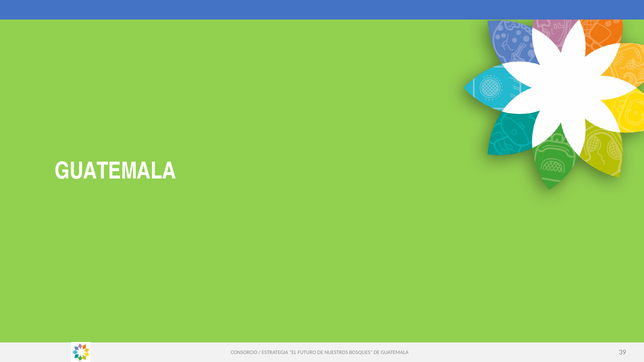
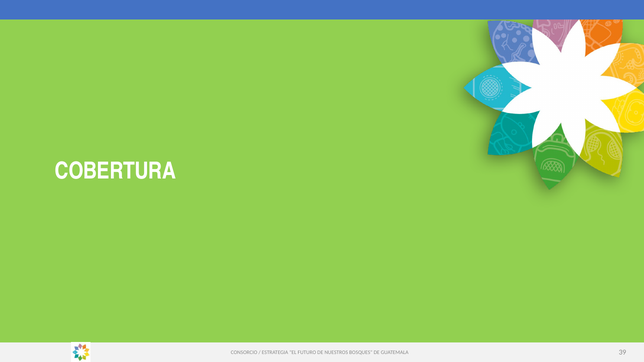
GUATEMALA: GUATEMALA -> COBERTURA (115, 171)
